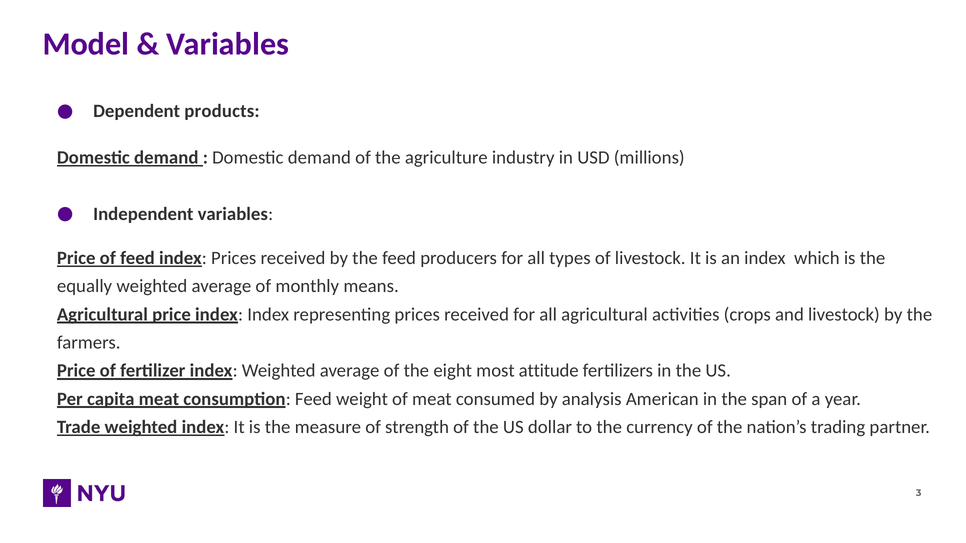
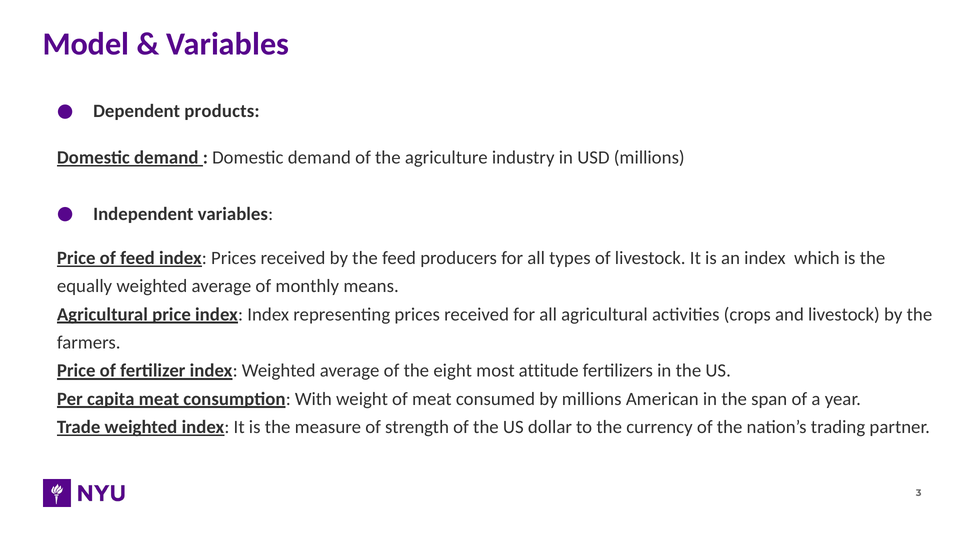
consumption Feed: Feed -> With (313, 399)
by analysis: analysis -> millions (592, 399)
